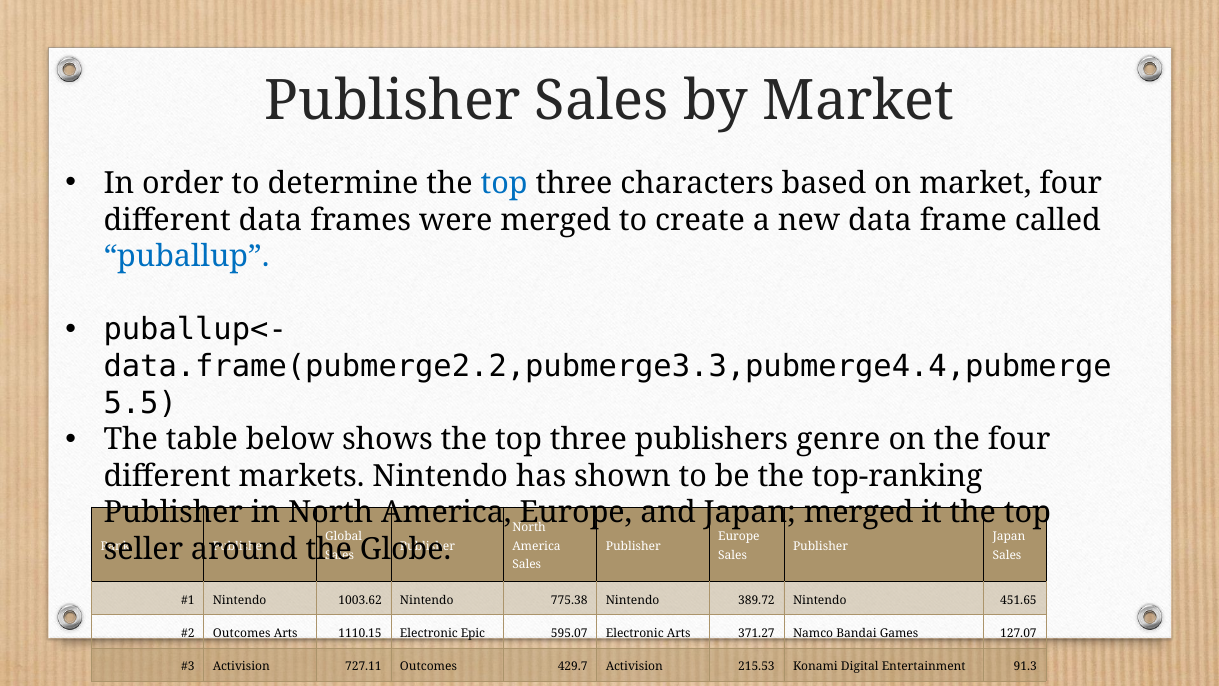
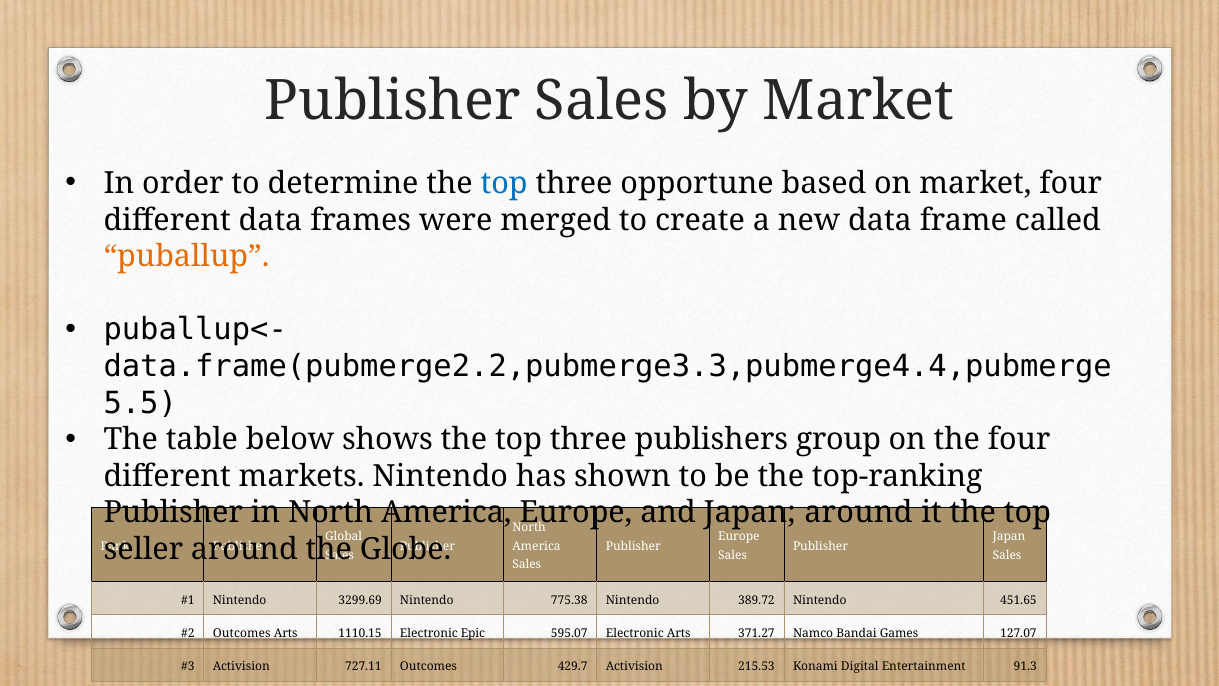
characters: characters -> opportune (697, 183)
puballup colour: blue -> orange (186, 257)
genre: genre -> group (839, 439)
Japan merged: merged -> around (858, 513)
1003.62: 1003.62 -> 3299.69 (360, 600)
